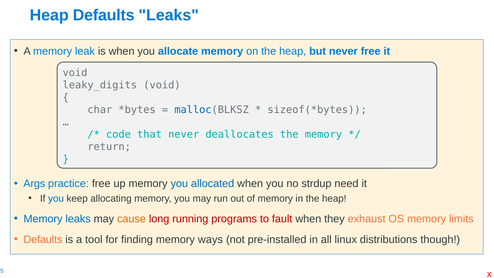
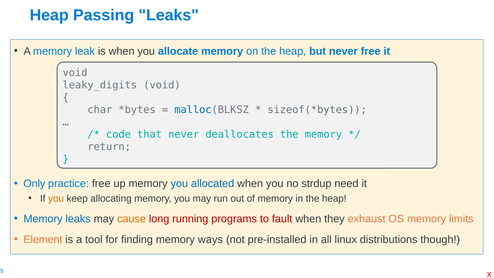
Heap Defaults: Defaults -> Passing (104, 15)
Args: Args -> Only (34, 184)
you colour: blue -> orange (56, 199)
Defaults: Defaults -> Element (43, 239)
